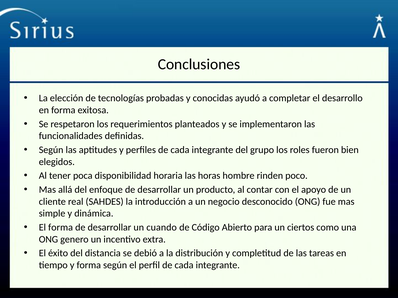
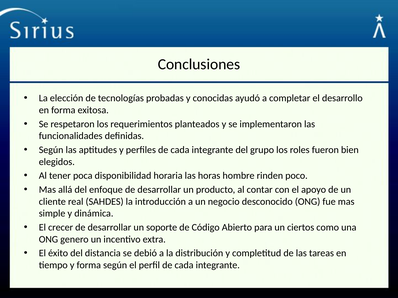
El forma: forma -> crecer (61, 228)
cuando: cuando -> soporte (162, 228)
